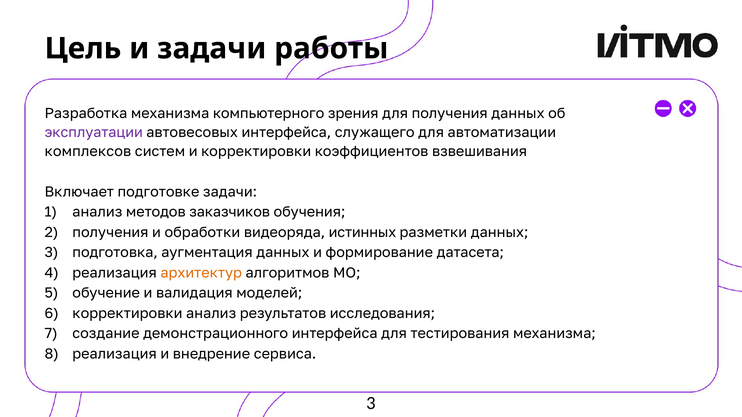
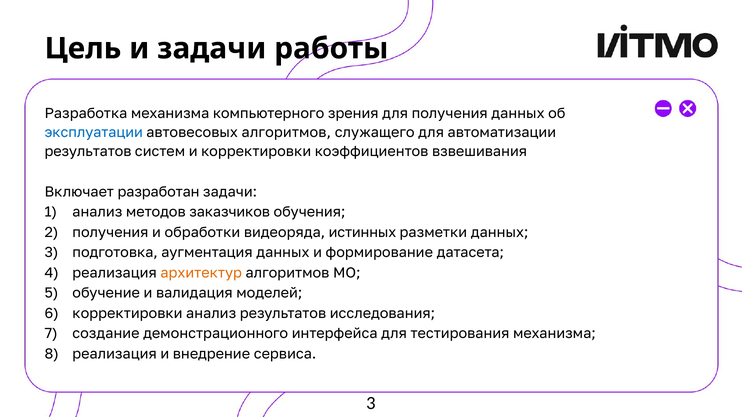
эксплуатации colour: purple -> blue (94, 133)
автовесовых интерфейса: интерфейса -> алгоритмов (286, 133)
комплексов: комплексов -> результатов (88, 152)
подготовке: подготовке -> разработан (159, 192)
